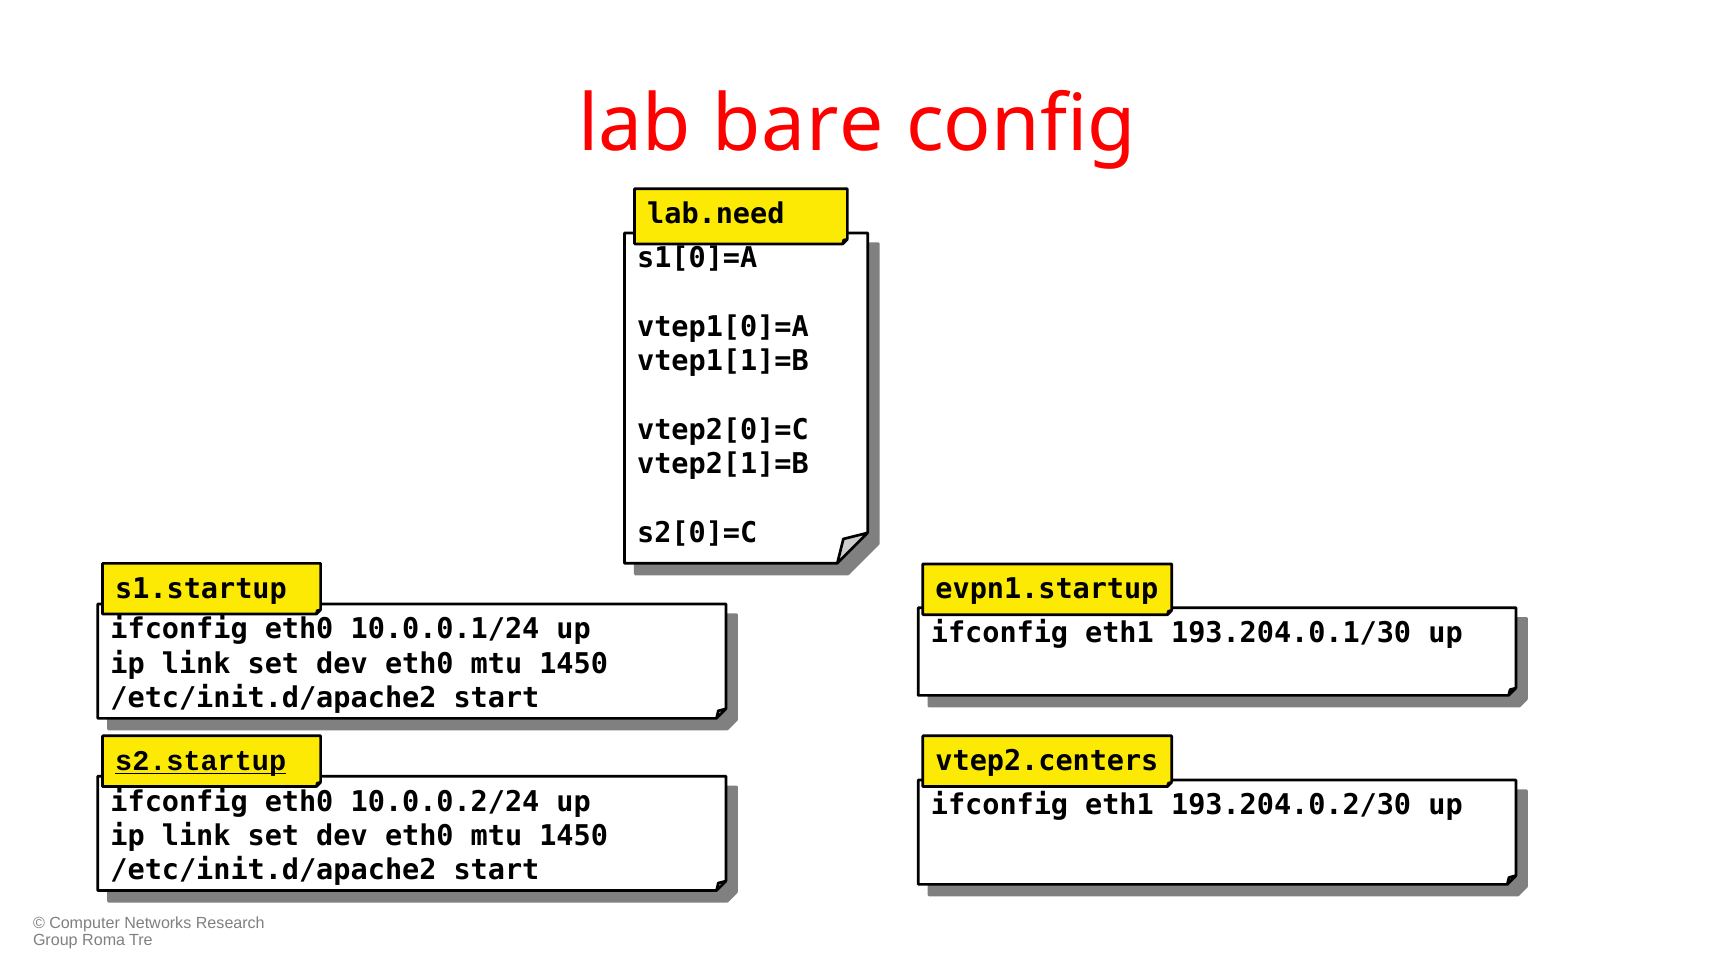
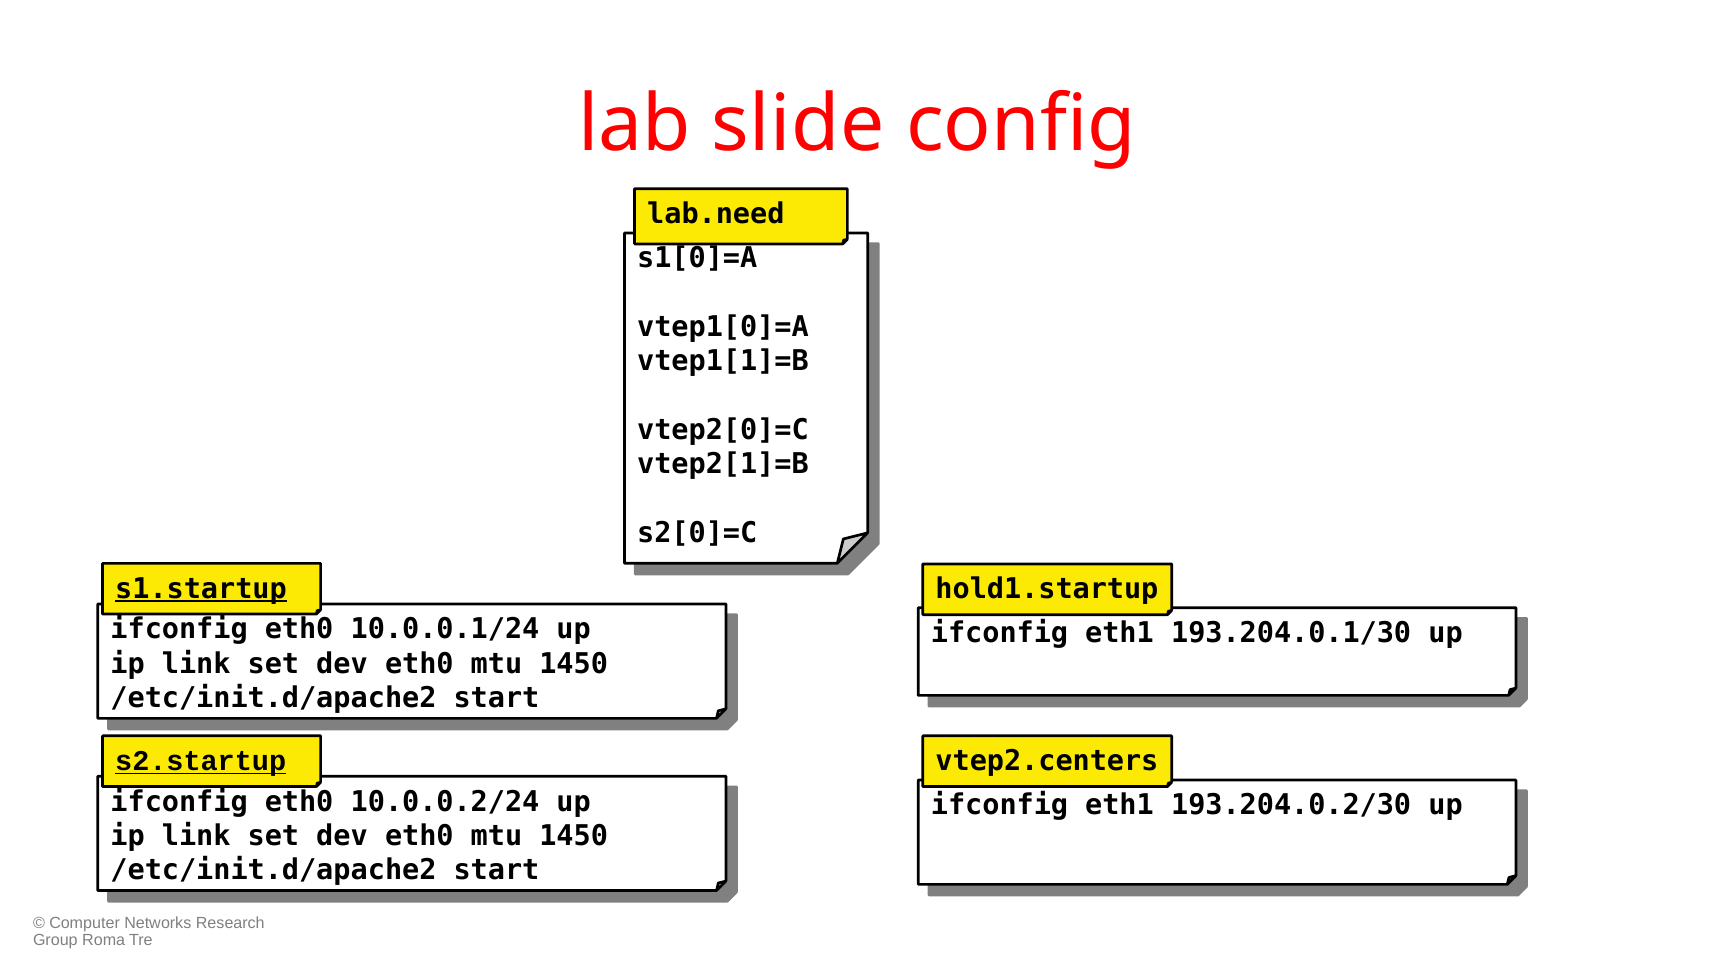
bare: bare -> slide (798, 125)
s1.startup underline: none -> present (201, 589)
evpn1.startup: evpn1.startup -> hold1.startup (1047, 589)
